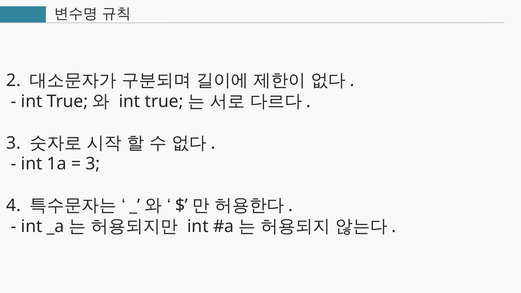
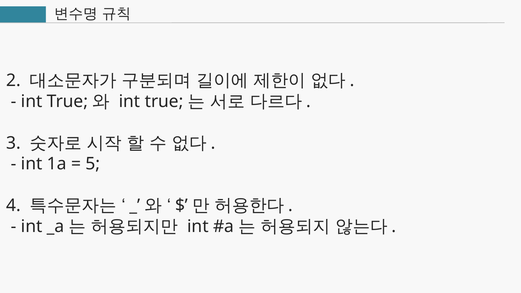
3: 3 -> 5 (93, 164)
